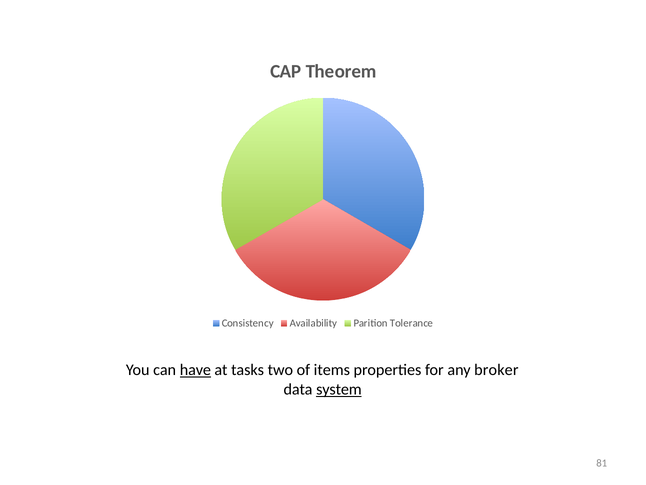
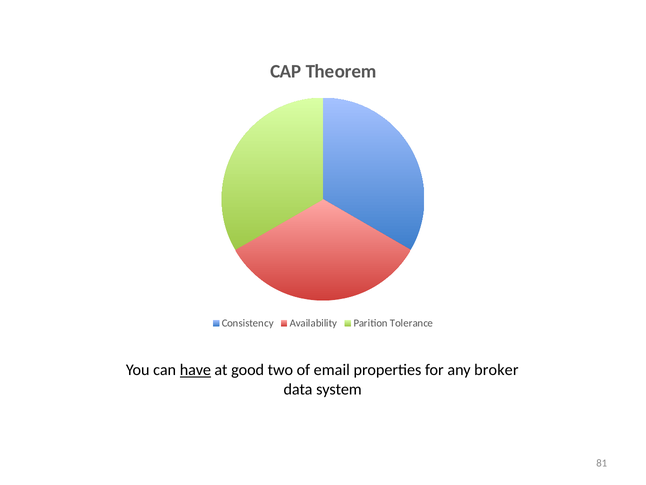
tasks: tasks -> good (248, 370)
items: items -> email (332, 370)
system underline: present -> none (339, 389)
